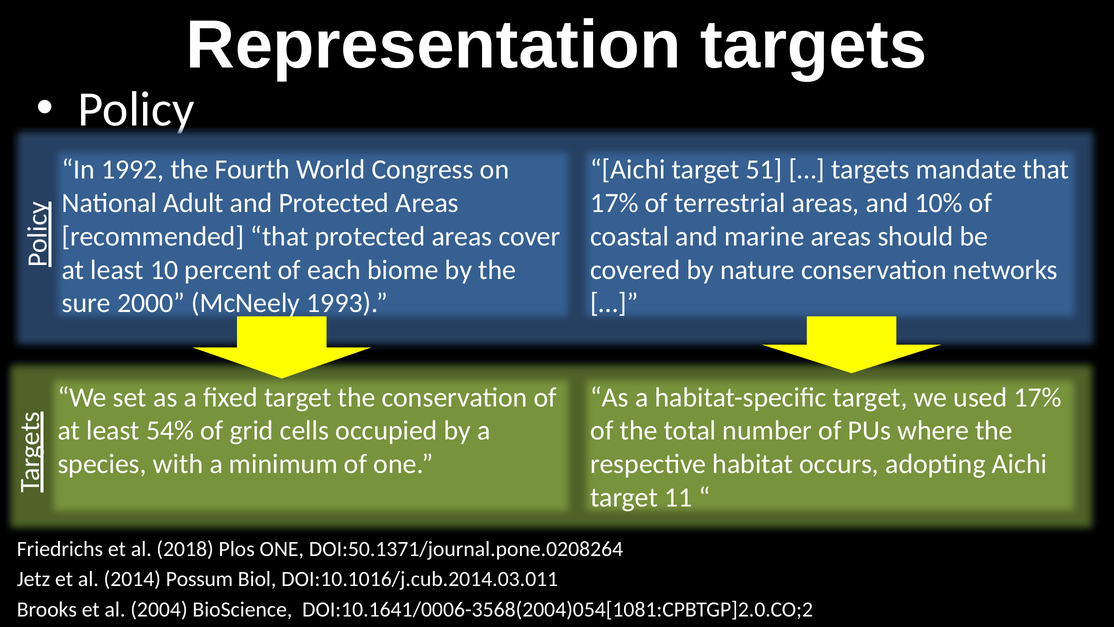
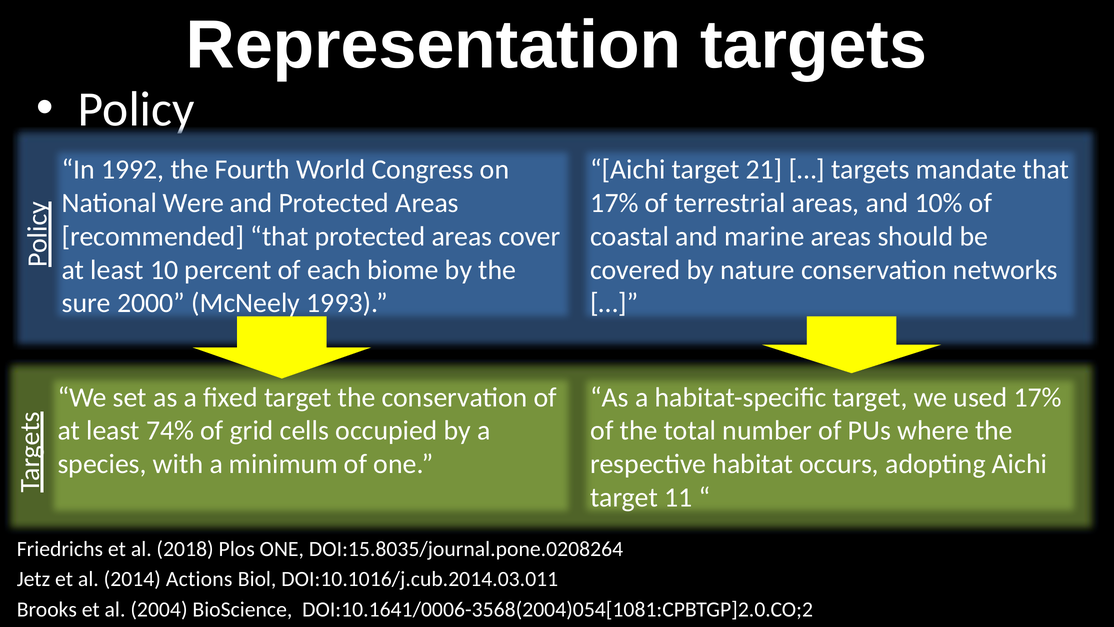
51: 51 -> 21 (764, 169)
Adult: Adult -> Were (194, 203)
54%: 54% -> 74% (170, 431)
DOI:50.1371/journal.pone.0208264: DOI:50.1371/journal.pone.0208264 -> DOI:15.8035/journal.pone.0208264 (466, 549)
Possum: Possum -> Actions (199, 579)
